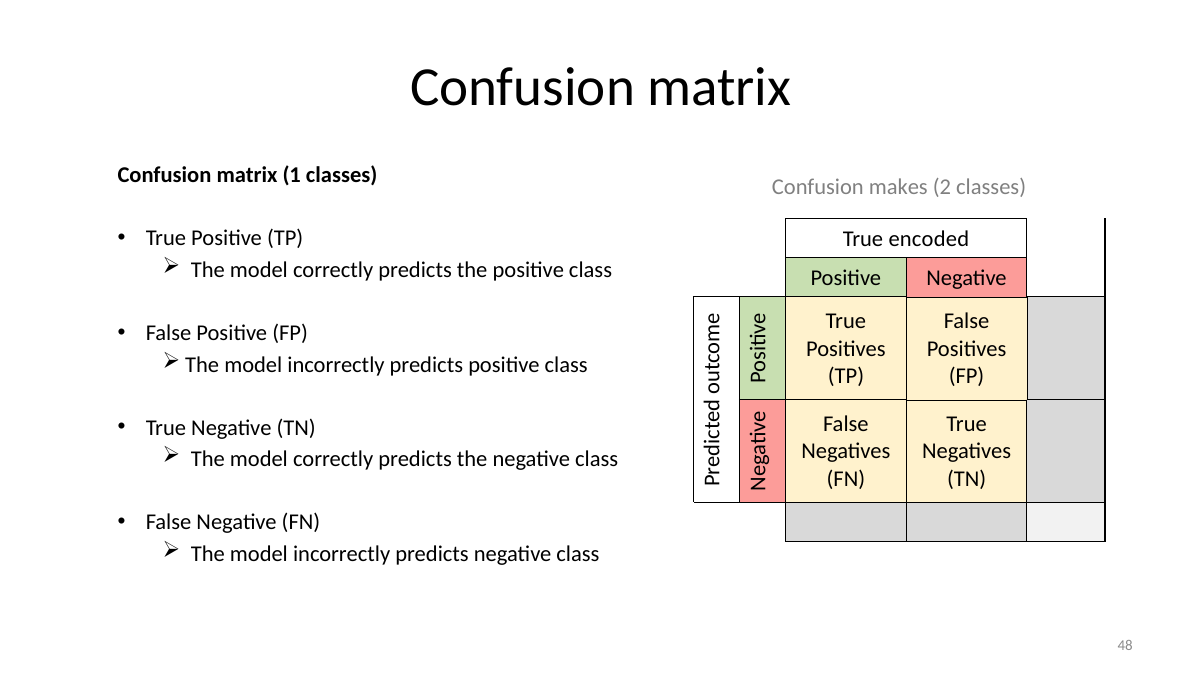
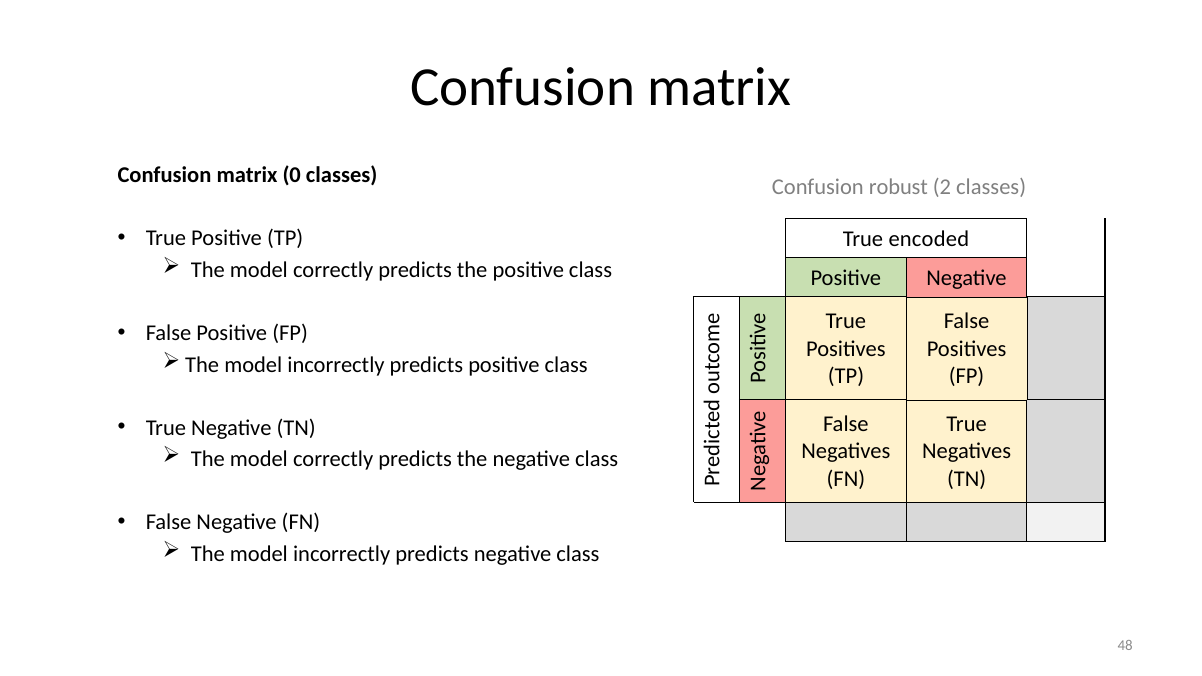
1: 1 -> 0 (292, 175)
makes: makes -> robust (898, 187)
